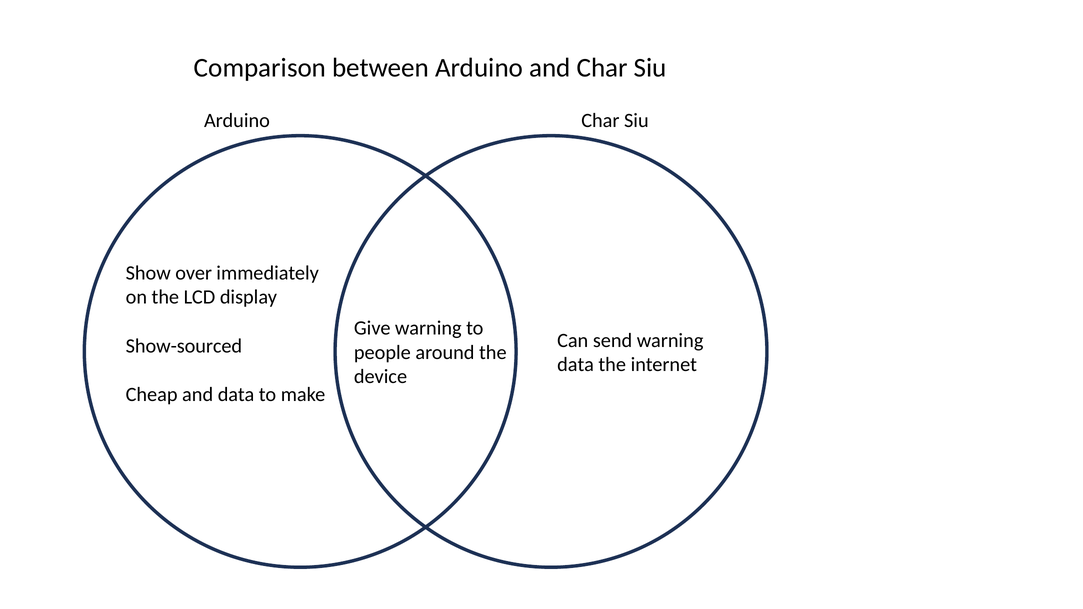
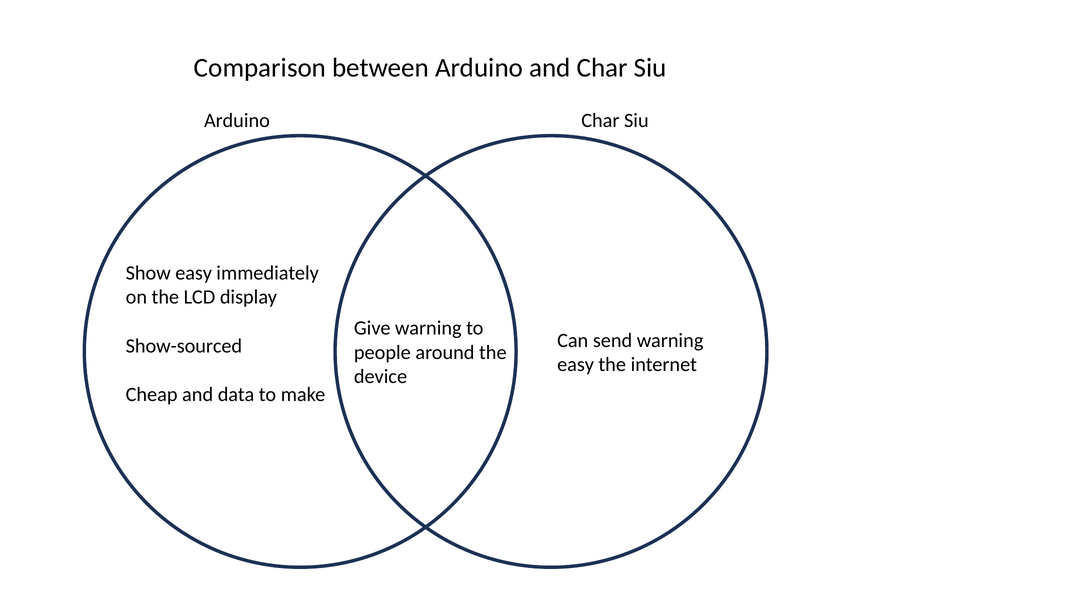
Show over: over -> easy (194, 273)
data: data -> easy (576, 365)
